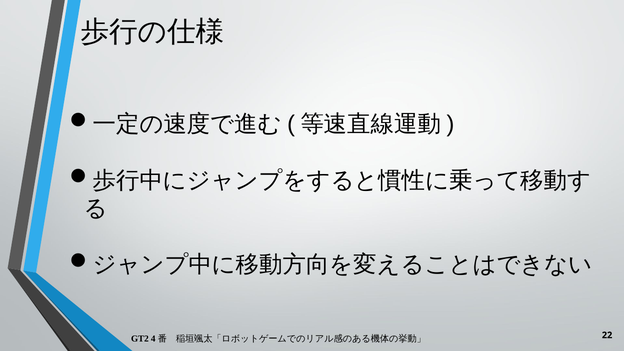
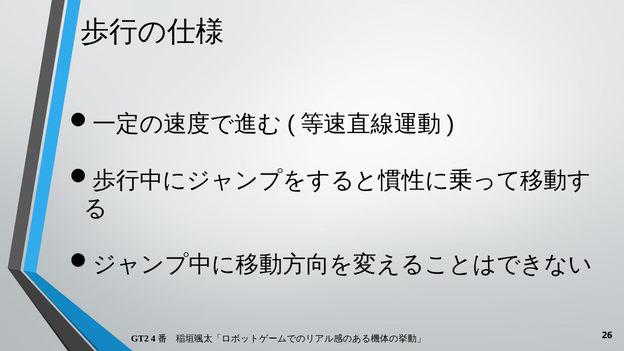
22: 22 -> 26 (607, 335)
